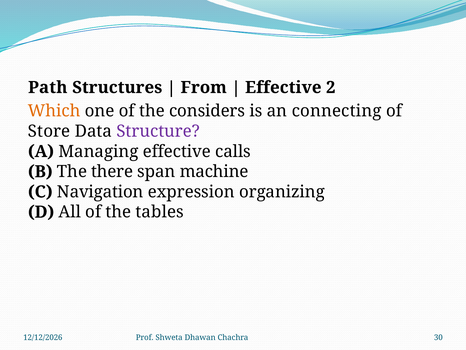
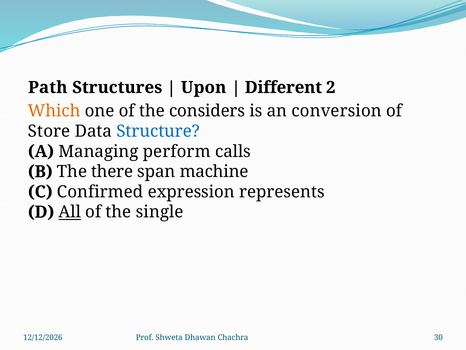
From: From -> Upon (204, 87)
Effective: Effective -> Different (283, 87)
connecting: connecting -> conversion (337, 111)
Structure colour: purple -> blue (158, 131)
Managing effective: effective -> perform (177, 151)
Navigation: Navigation -> Confirmed (100, 192)
organizing: organizing -> represents (282, 192)
All underline: none -> present (70, 212)
tables: tables -> single (160, 212)
